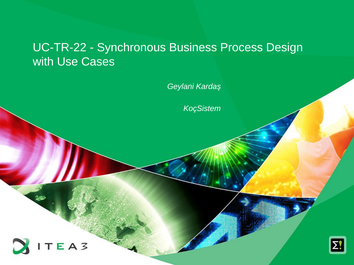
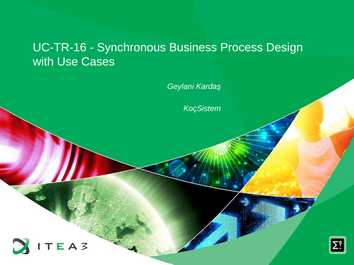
UC-TR-22: UC-TR-22 -> UC-TR-16 (60, 48)
